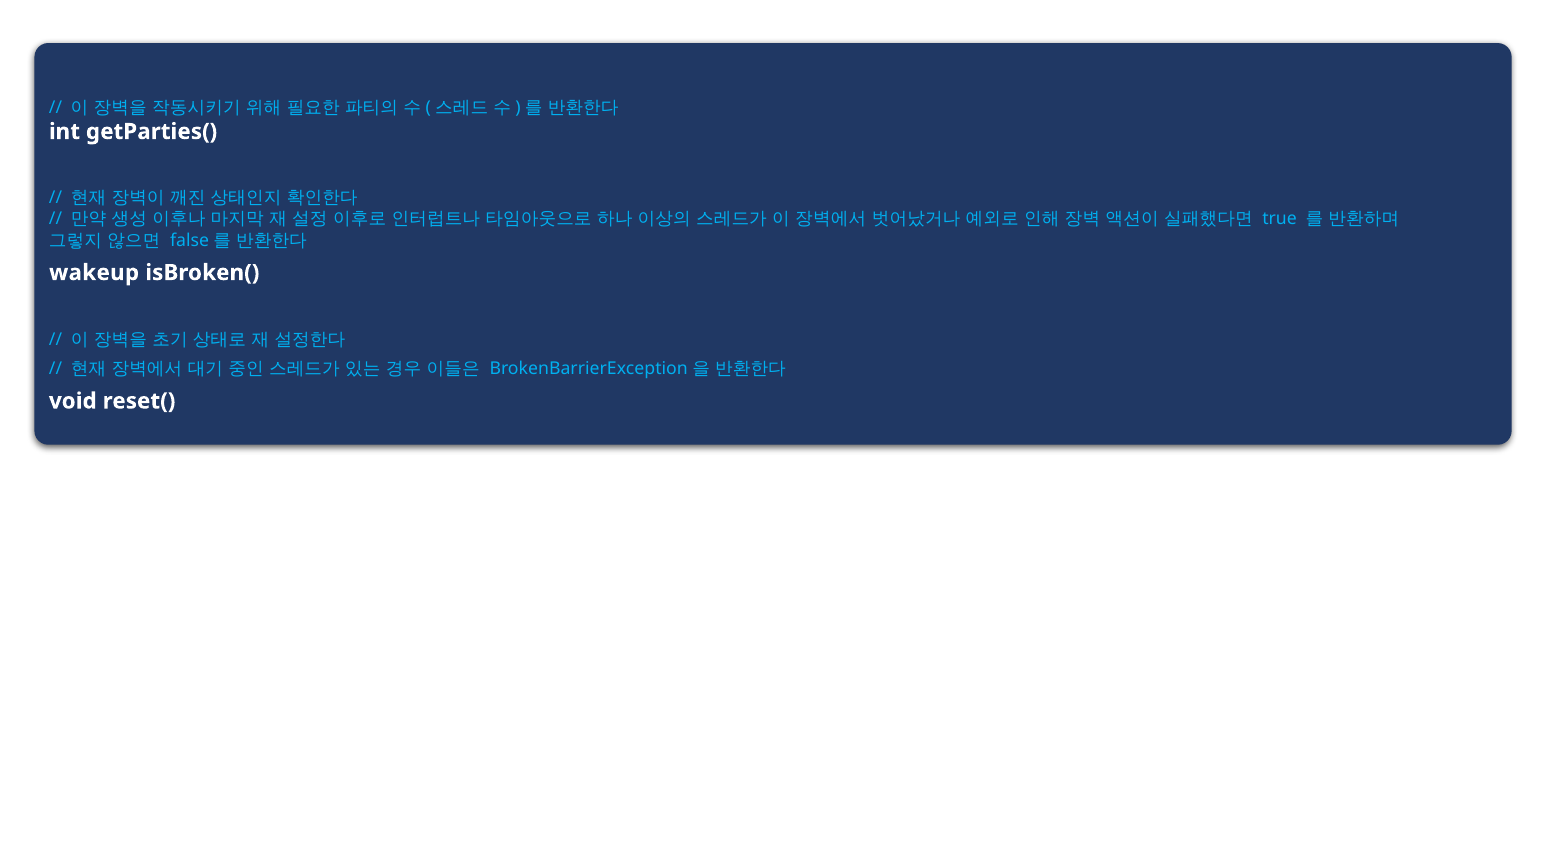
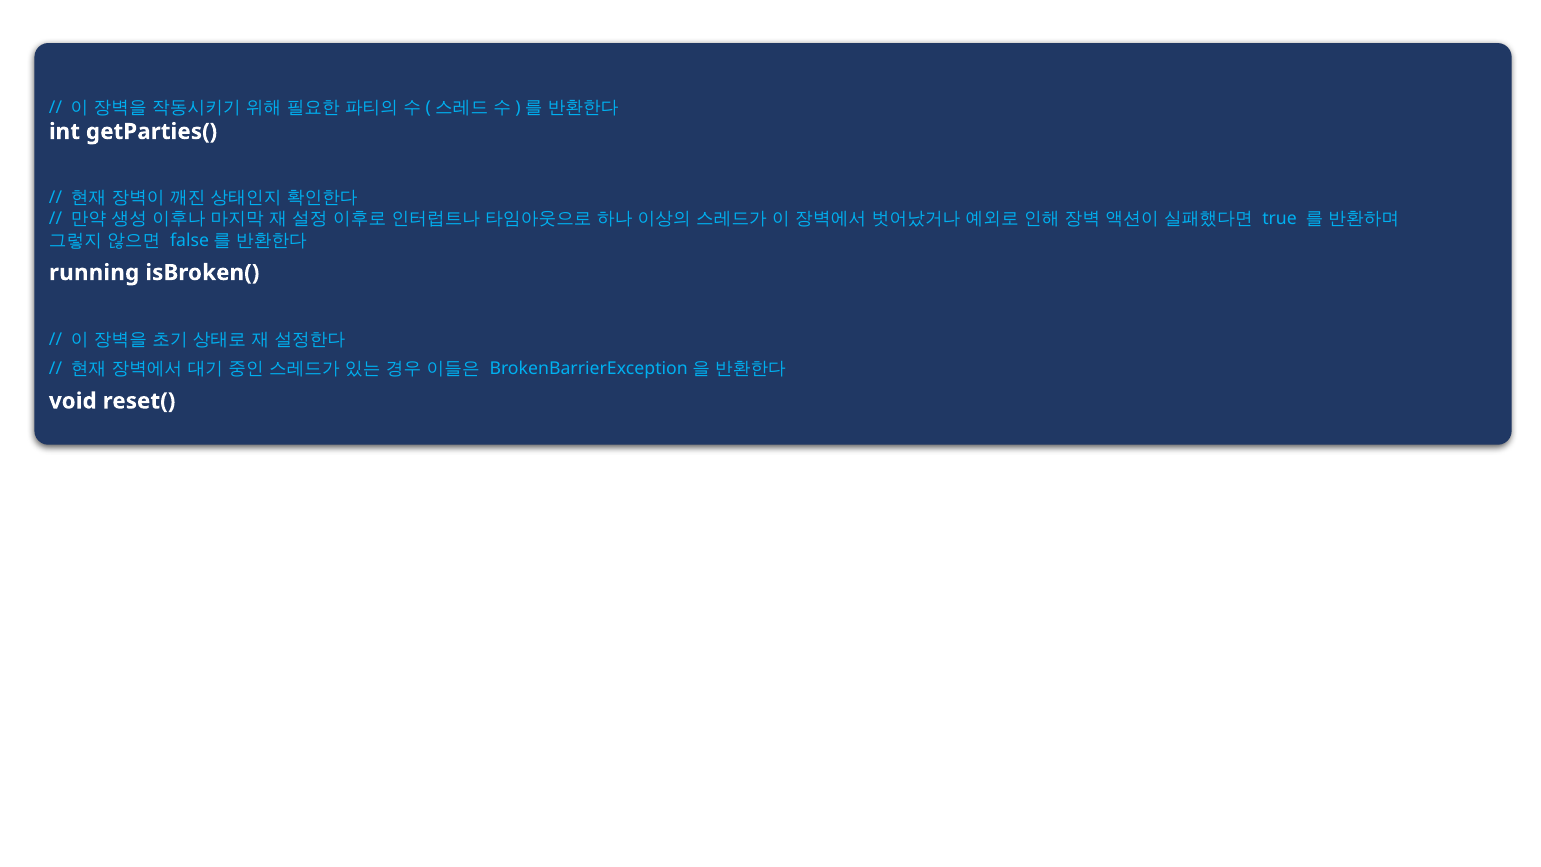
wakeup: wakeup -> running (94, 273)
